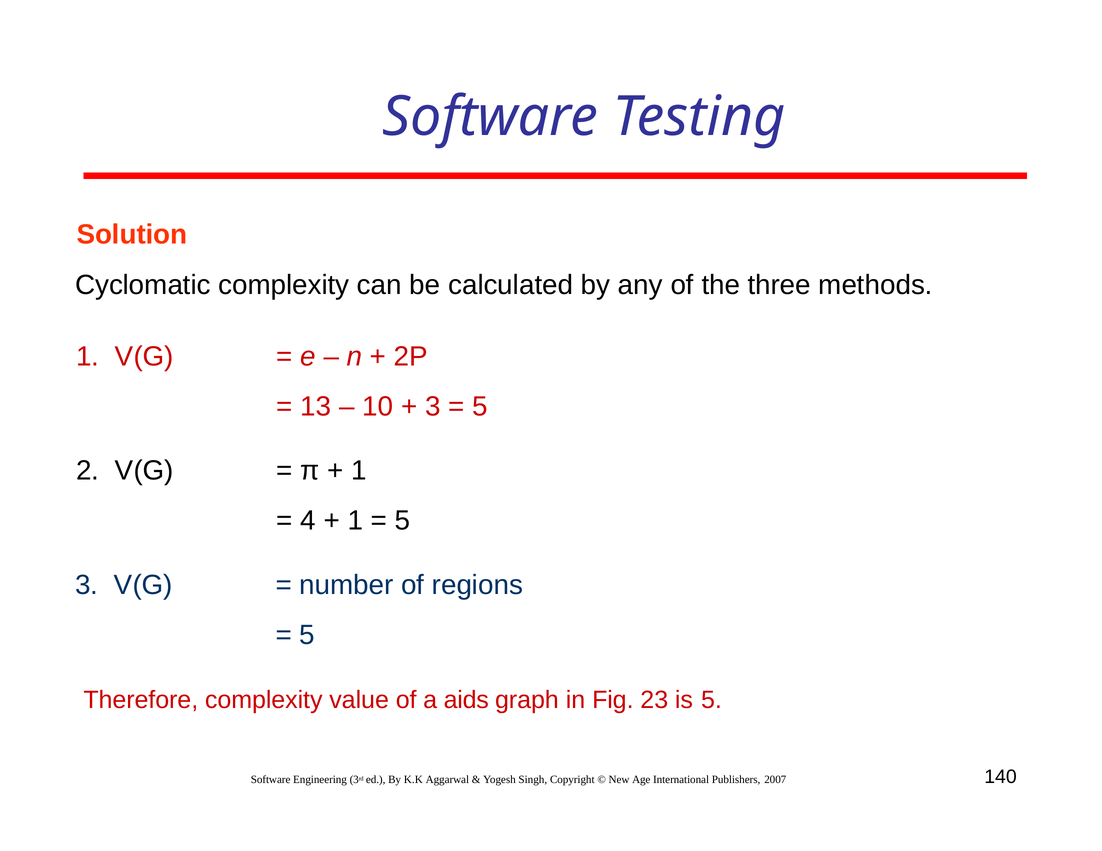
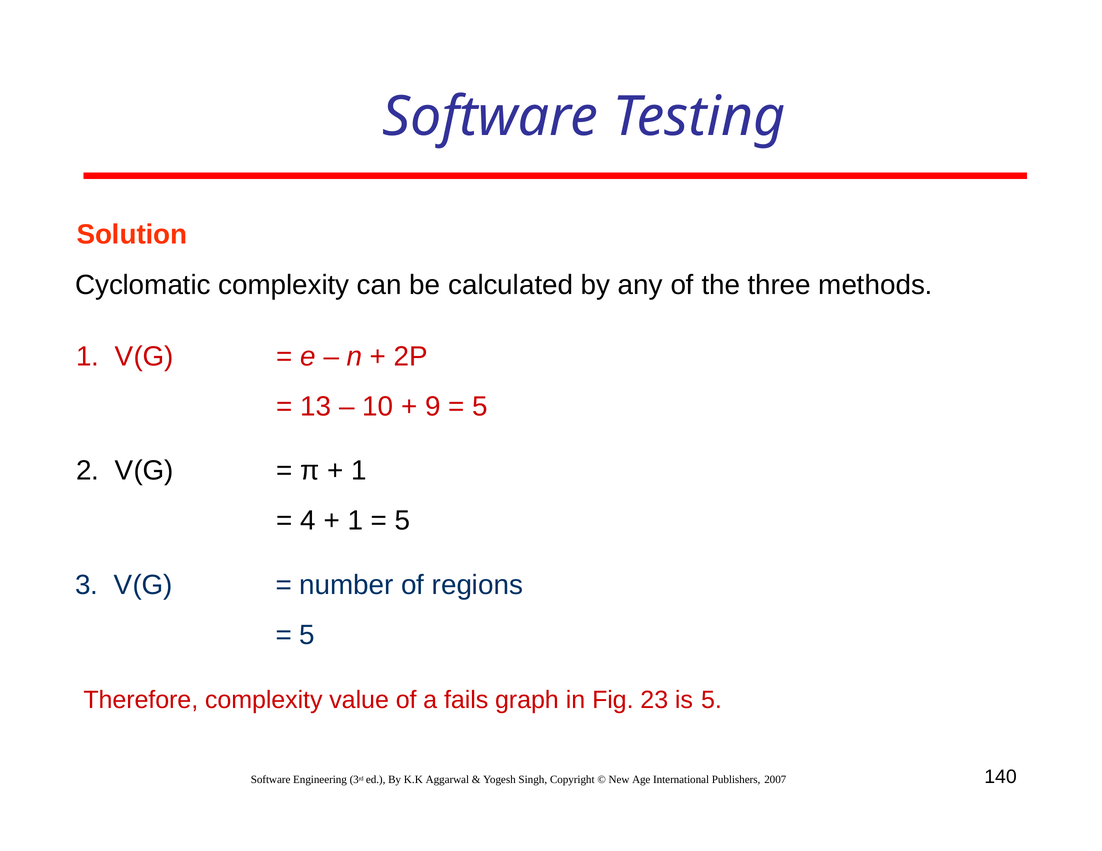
3: 3 -> 9 (433, 407)
aids: aids -> fails (466, 701)
